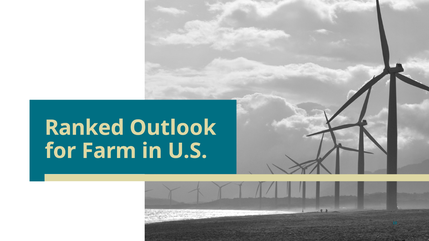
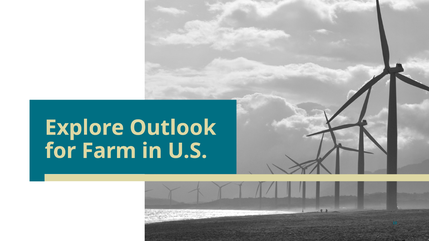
Ranked: Ranked -> Explore (84, 128)
